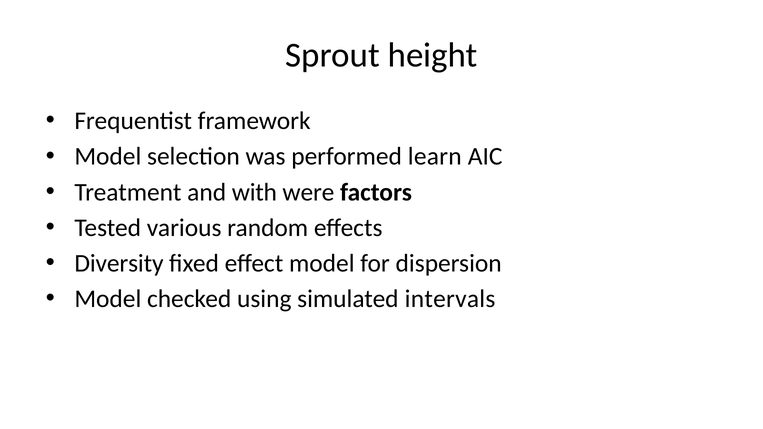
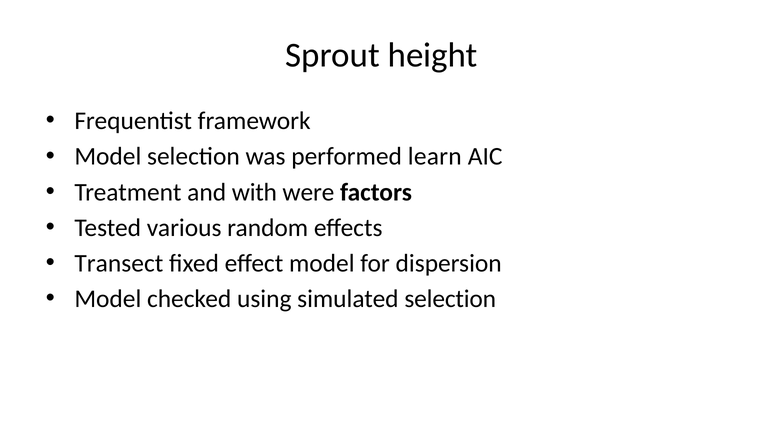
Diversity: Diversity -> Transect (119, 263)
simulated intervals: intervals -> selection (450, 299)
